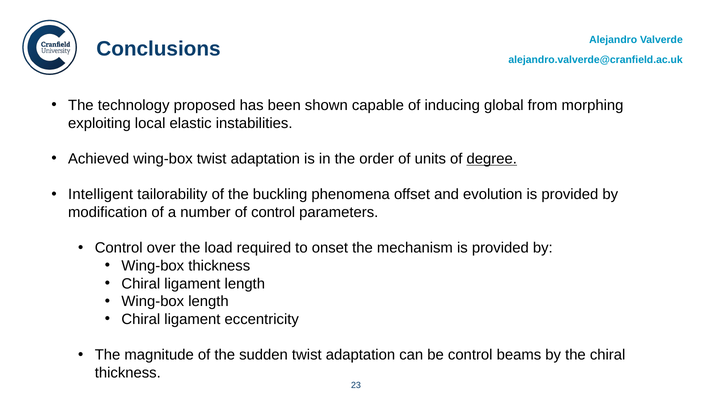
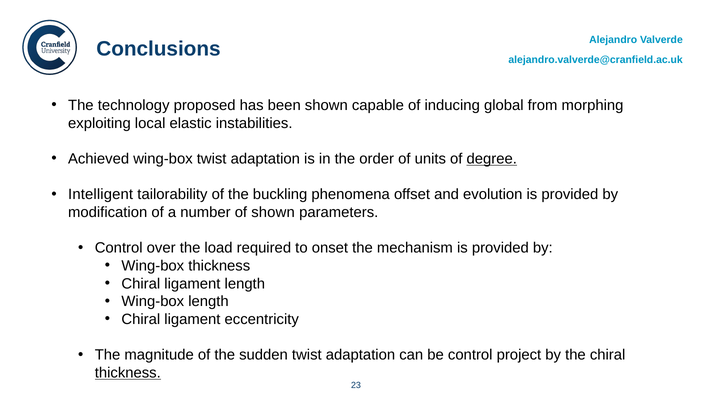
of control: control -> shown (273, 212)
beams: beams -> project (519, 355)
thickness underline: none -> present (128, 372)
